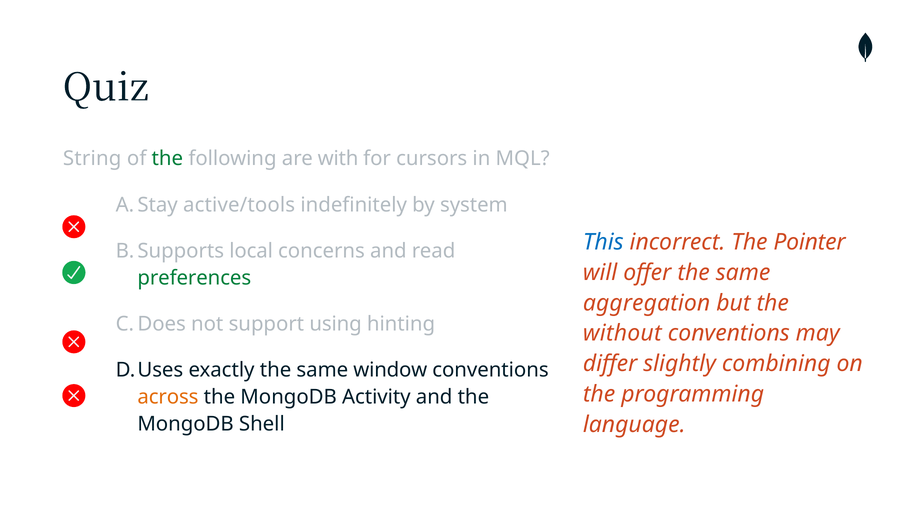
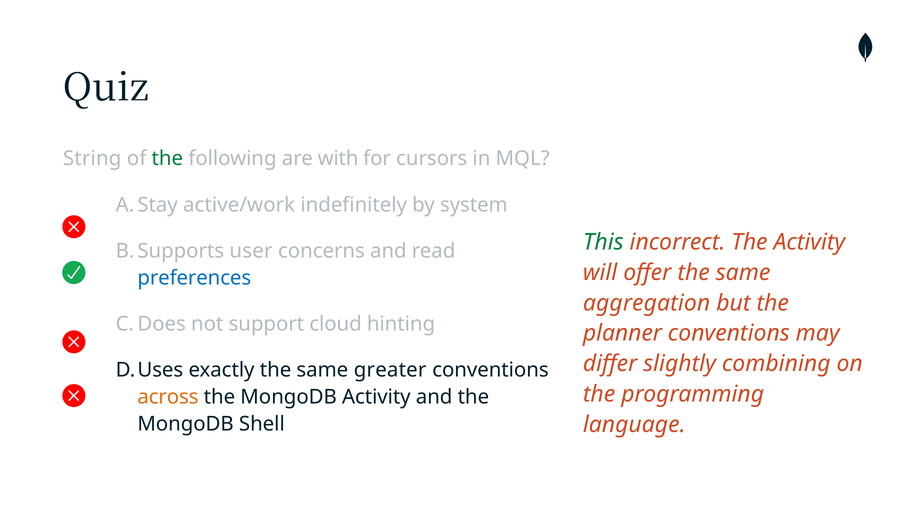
active/tools: active/tools -> active/work (239, 205)
This colour: blue -> green (603, 242)
The Pointer: Pointer -> Activity (809, 242)
local: local -> user (251, 251)
preferences colour: green -> blue (194, 278)
using: using -> cloud (336, 324)
without: without -> planner (622, 333)
window: window -> greater (390, 370)
